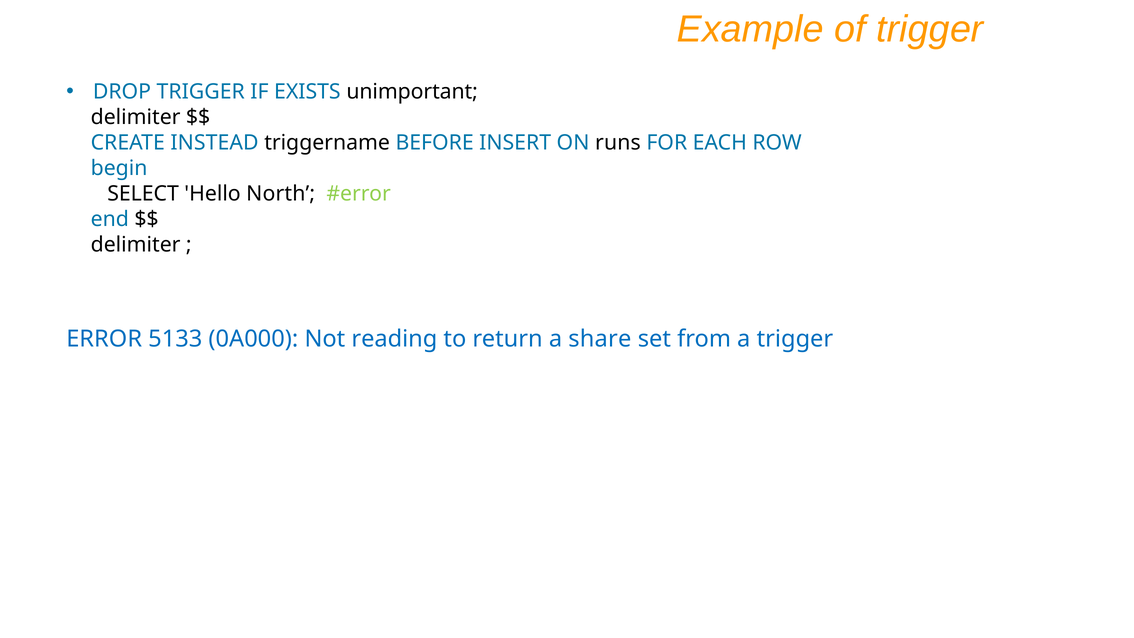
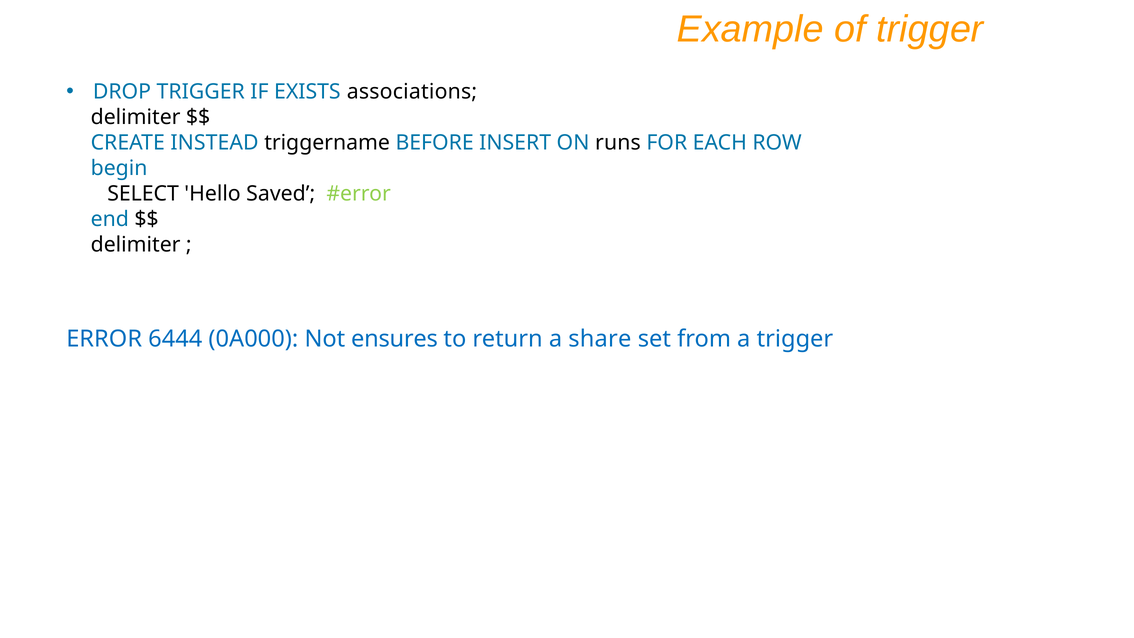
unimportant: unimportant -> associations (412, 92)
North: North -> Saved (281, 194)
5133: 5133 -> 6444 (175, 339)
reading: reading -> ensures (394, 339)
